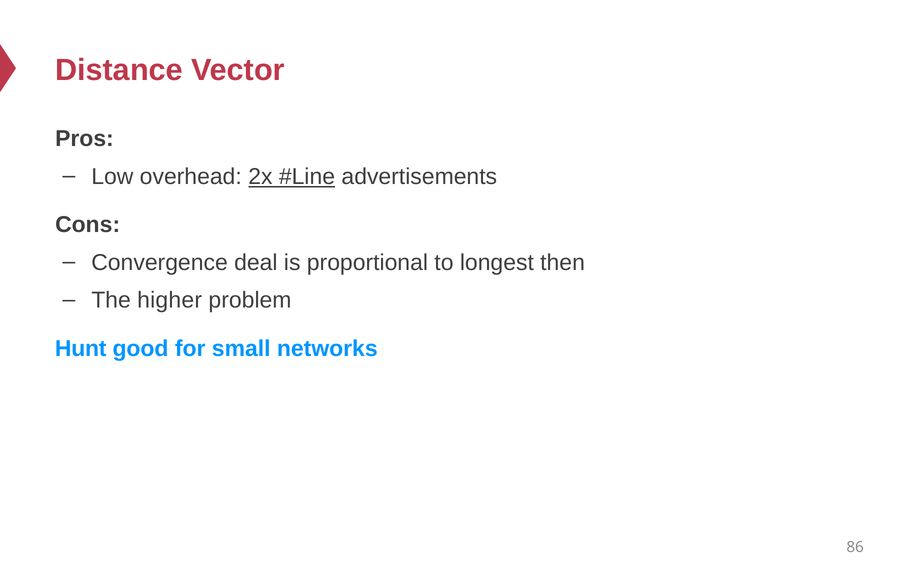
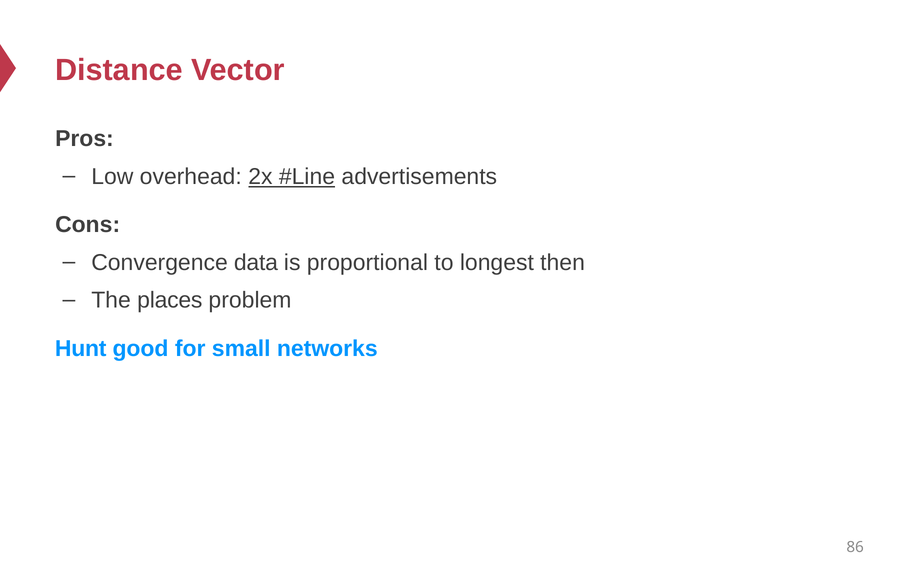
deal: deal -> data (256, 263)
higher: higher -> places (170, 300)
